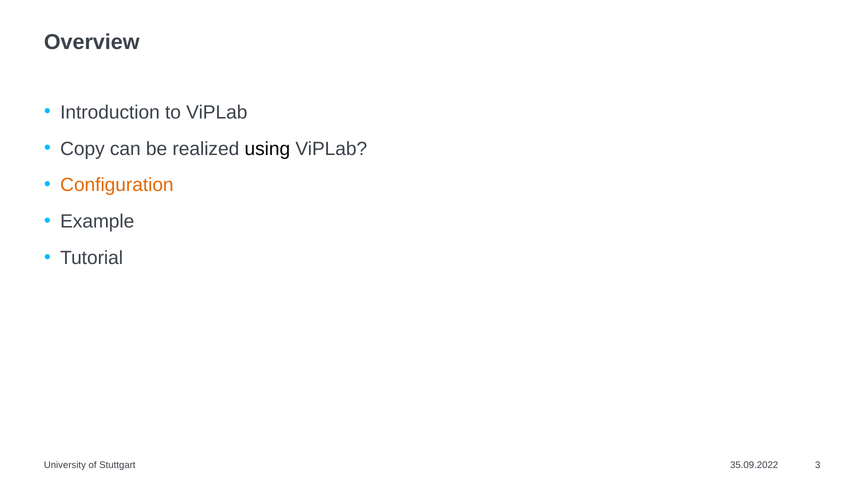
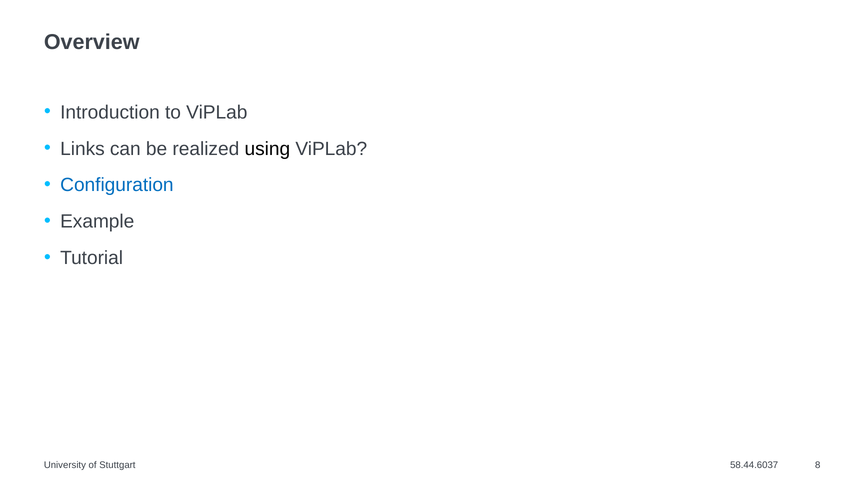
Copy: Copy -> Links (82, 149)
Configuration colour: orange -> blue (117, 185)
35.09.2022: 35.09.2022 -> 58.44.6037 (754, 466)
3: 3 -> 8 (818, 466)
